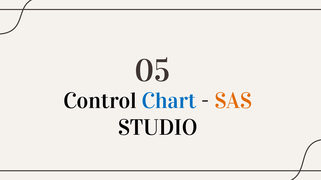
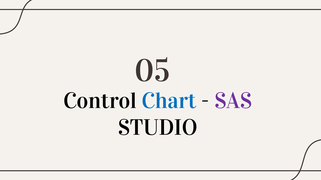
SAS colour: orange -> purple (233, 101)
